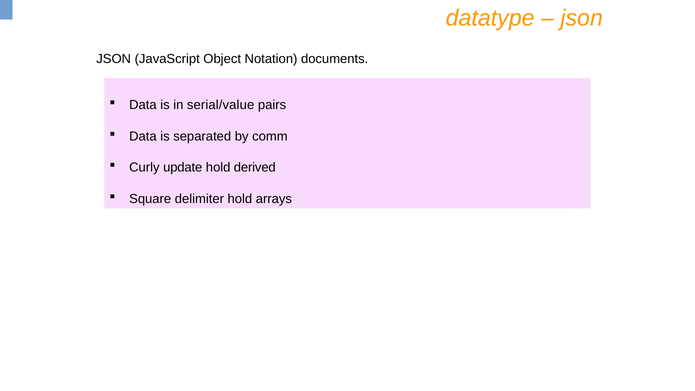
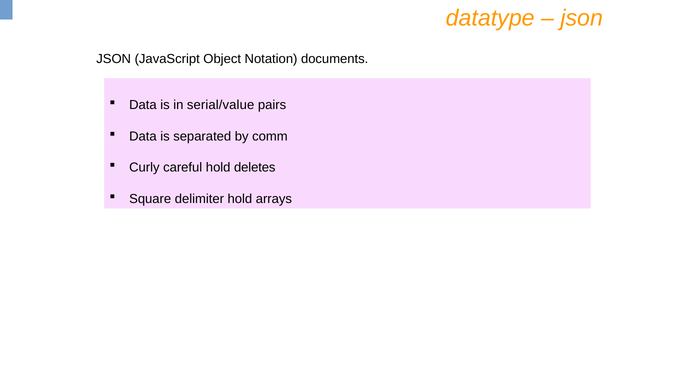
update: update -> careful (183, 168)
derived: derived -> deletes (255, 168)
